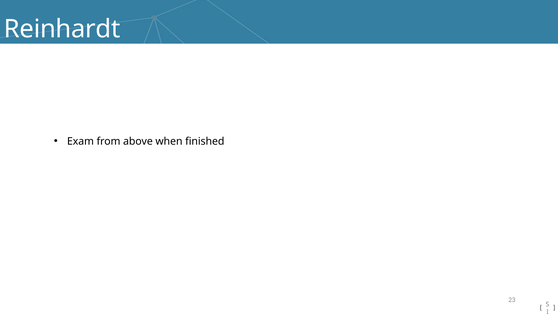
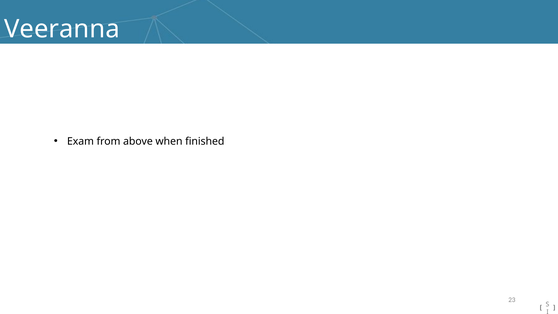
Reinhardt: Reinhardt -> Veeranna (62, 29)
